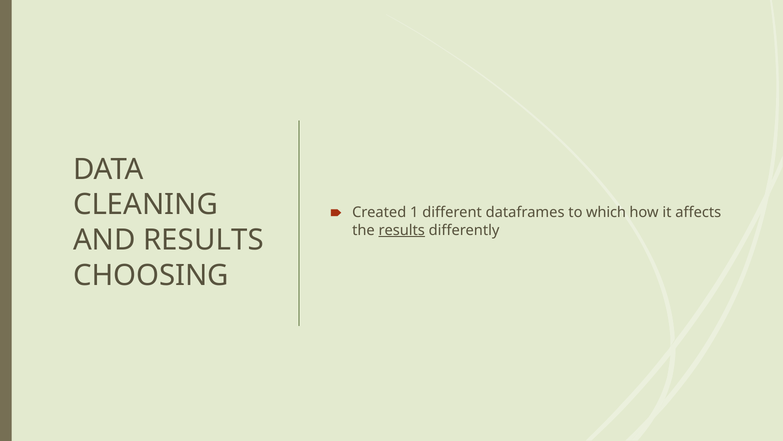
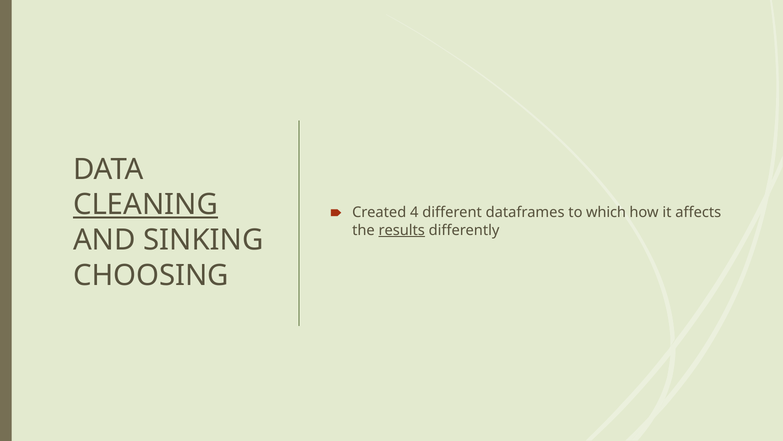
CLEANING underline: none -> present (146, 204)
1: 1 -> 4 (414, 212)
AND RESULTS: RESULTS -> SINKING (203, 240)
